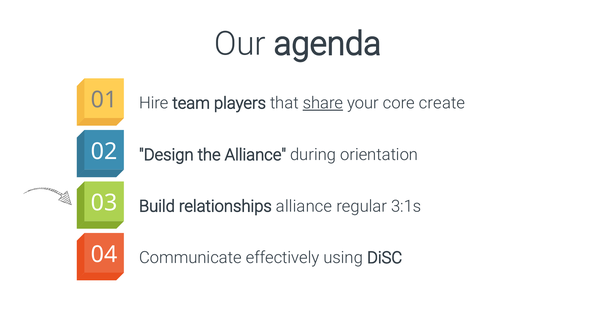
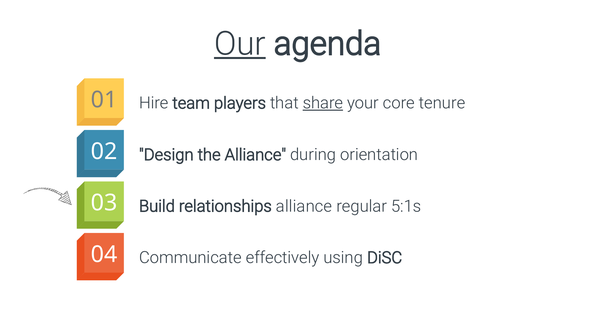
Our underline: none -> present (240, 44)
create: create -> tenure (442, 103)
3:1s: 3:1s -> 5:1s (406, 206)
